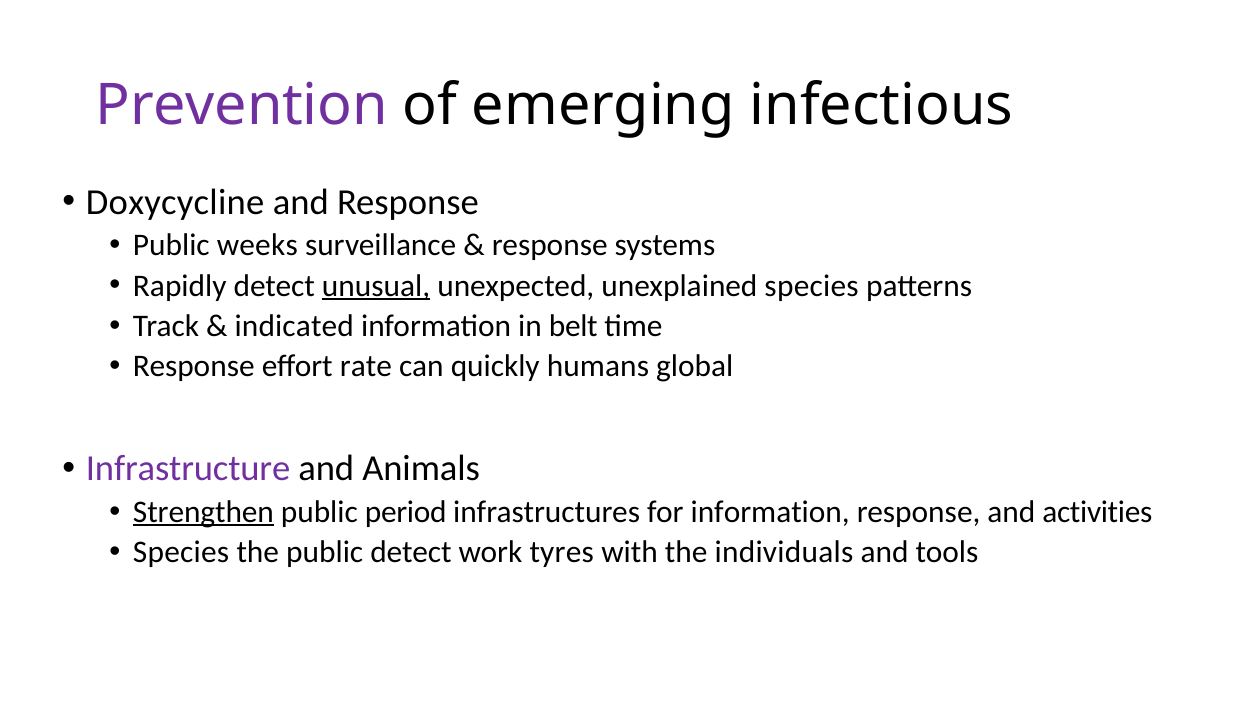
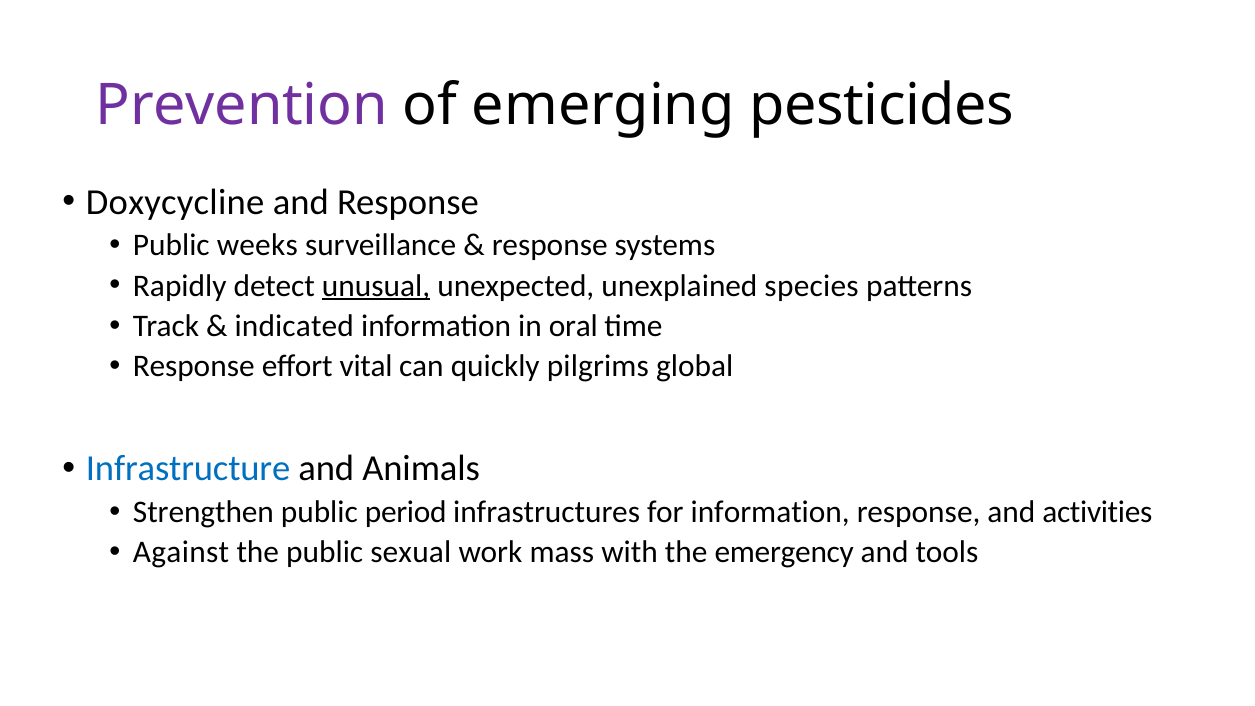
infectious: infectious -> pesticides (882, 105)
belt: belt -> oral (573, 326)
rate: rate -> vital (366, 366)
humans: humans -> pilgrims (598, 366)
Infrastructure colour: purple -> blue (188, 469)
Strengthen underline: present -> none (203, 512)
Species: Species -> Against (181, 552)
public detect: detect -> sexual (411, 552)
tyres: tyres -> mass (562, 552)
individuals: individuals -> emergency (784, 552)
